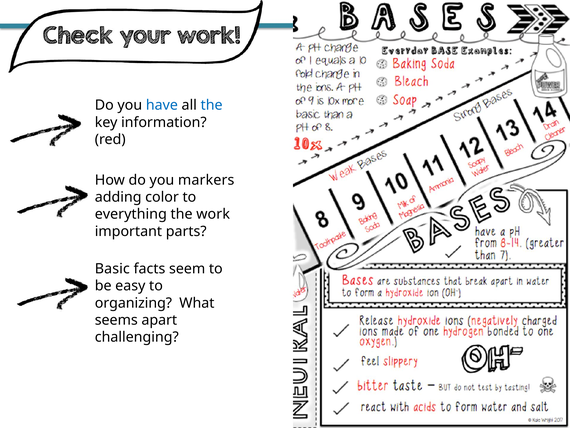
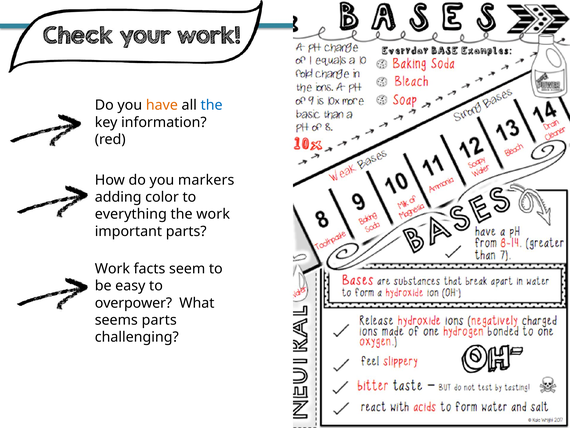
have colour: blue -> orange (162, 105)
Basic: Basic -> Work (112, 268)
organizing: organizing -> overpower (133, 303)
seems apart: apart -> parts (159, 320)
